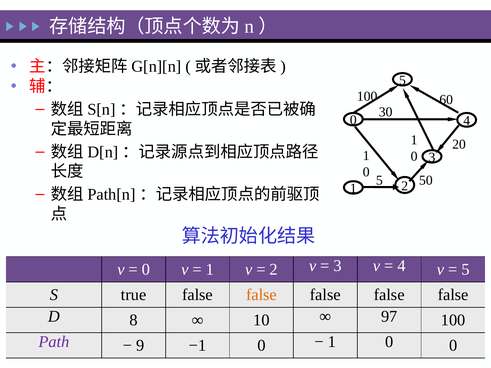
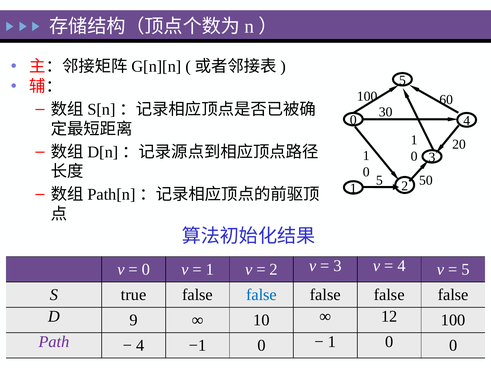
false colour: orange -> blue (261, 295)
8: 8 -> 9 (134, 320)
97: 97 -> 12 (389, 317)
9: 9 -> 4 (140, 346)
